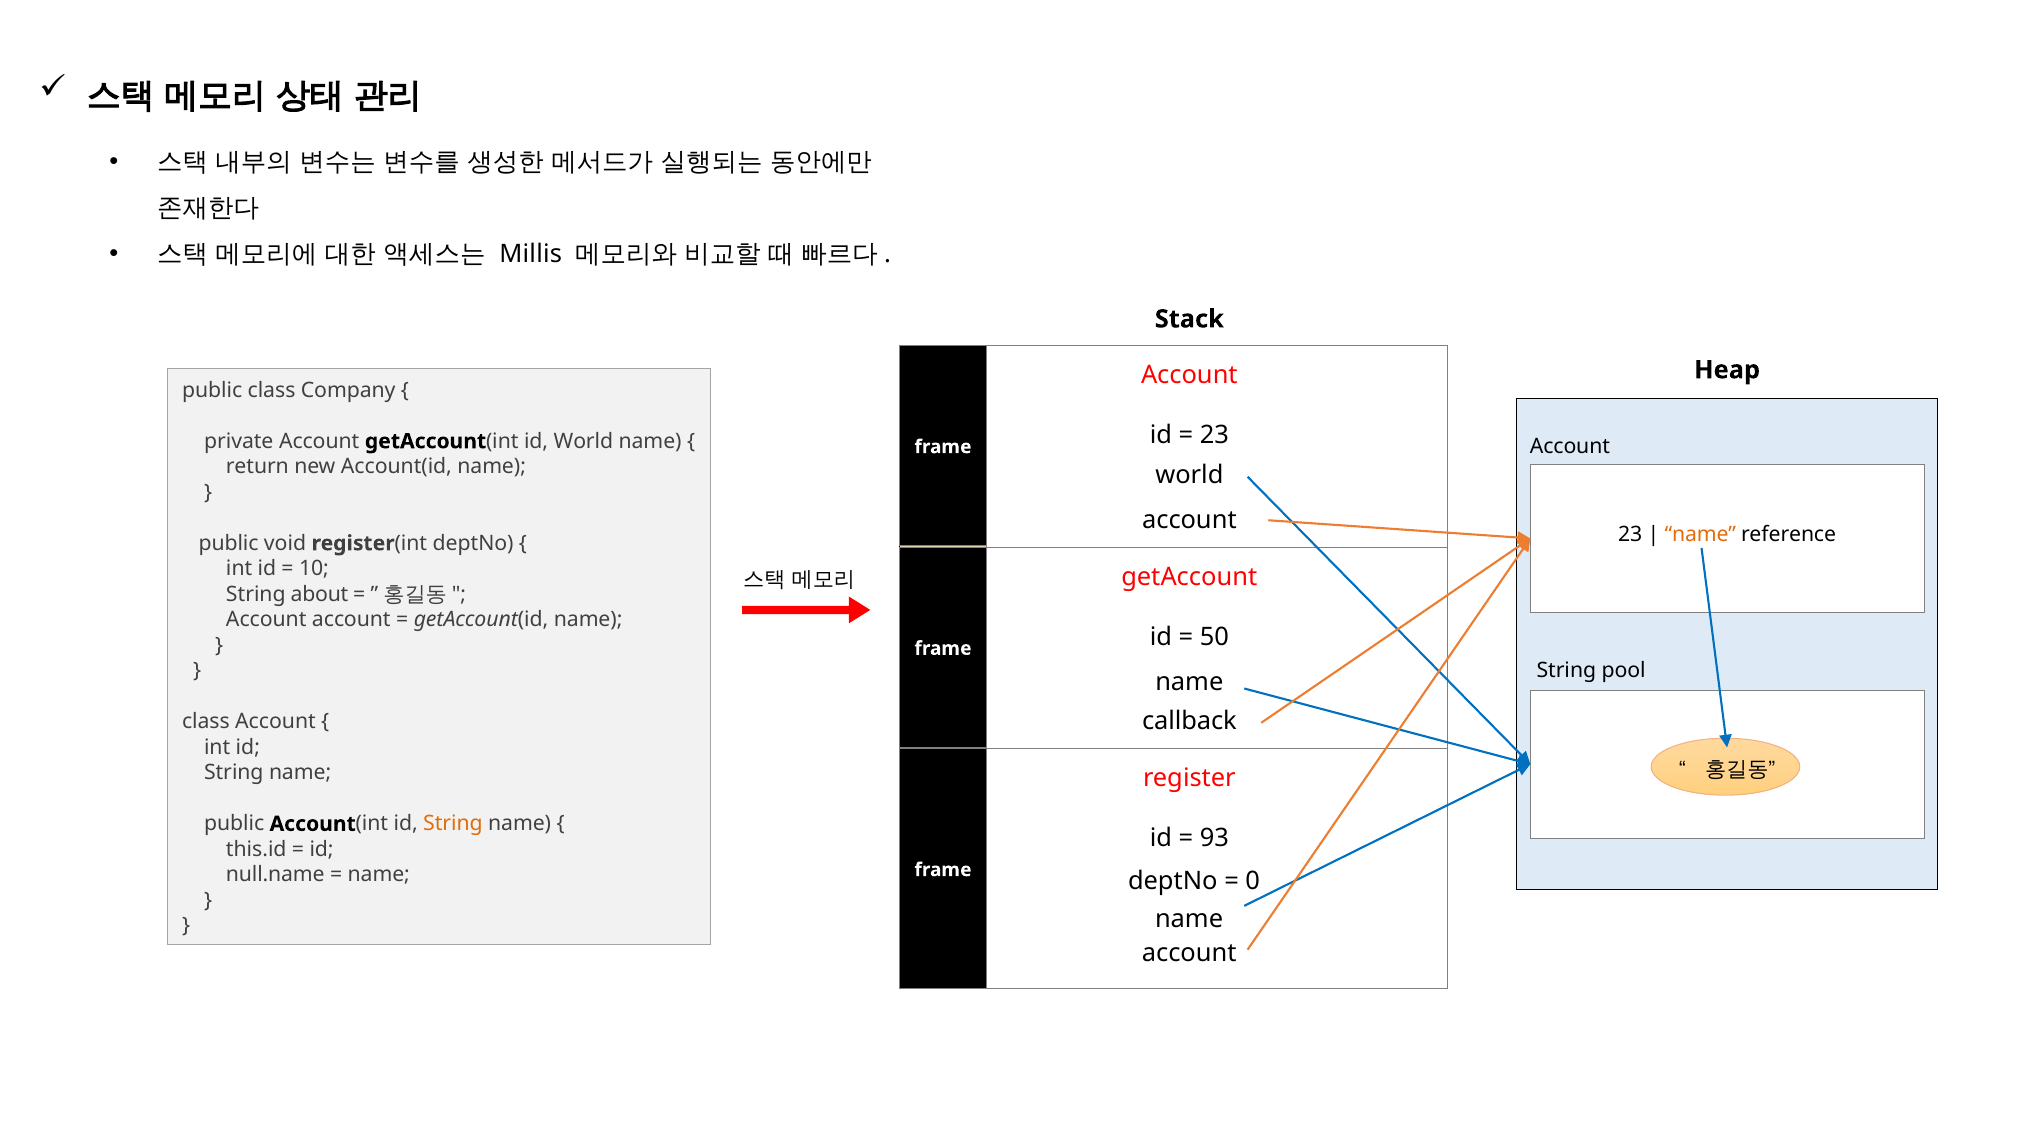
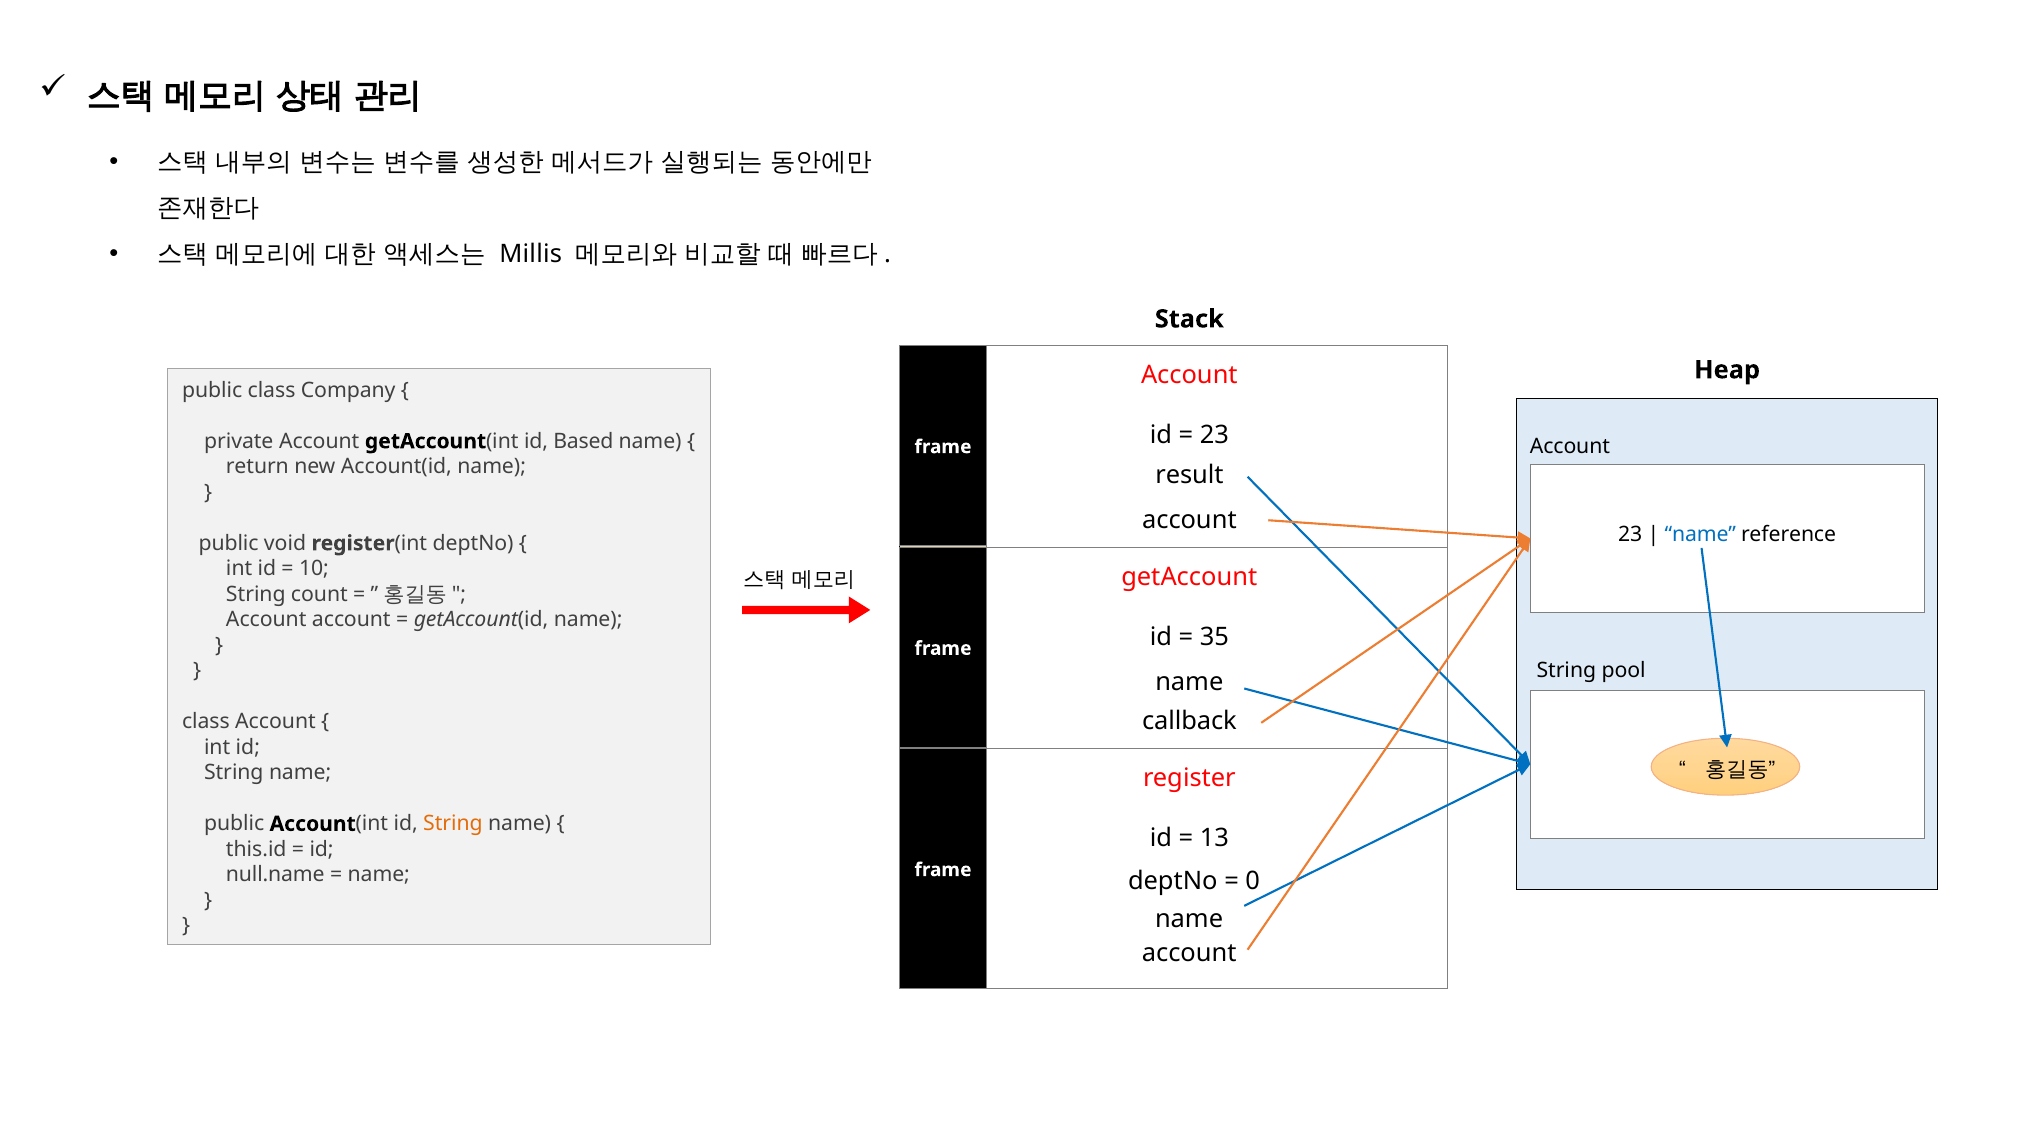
id World: World -> Based (583, 441)
world: world -> result (1189, 475)
name colour: orange -> blue (1700, 535)
about: about -> count (319, 595)
50: 50 -> 35 (1214, 637)
93: 93 -> 13 (1214, 839)
